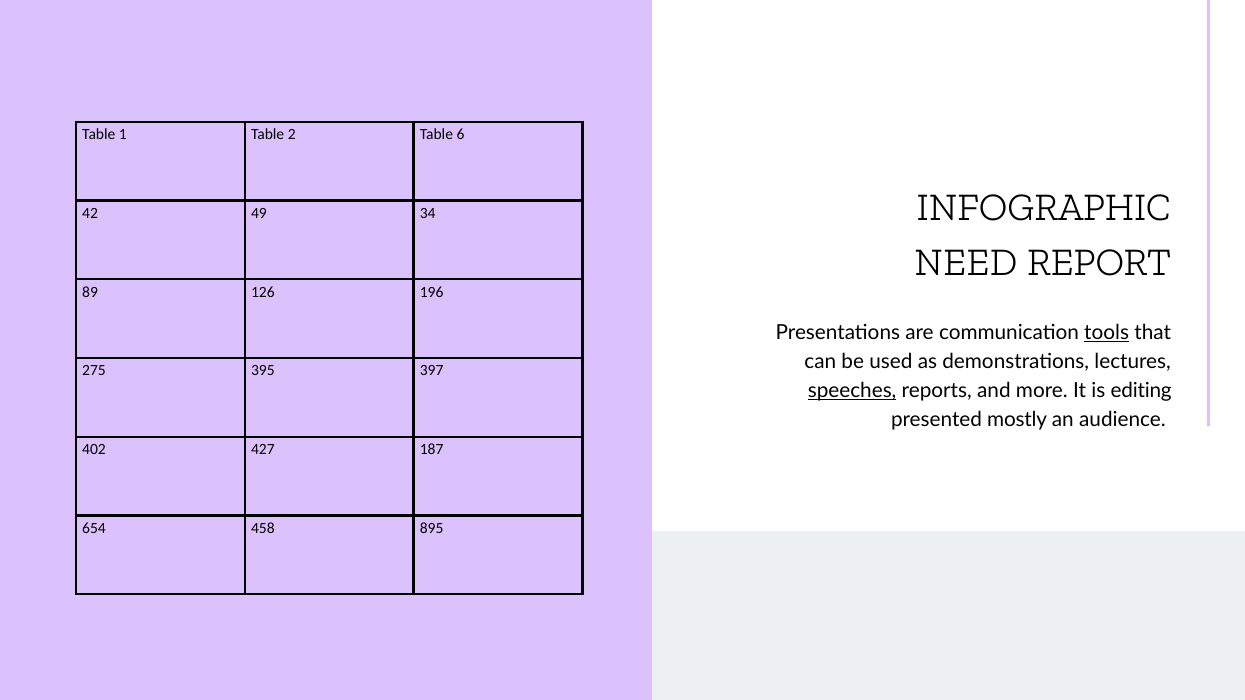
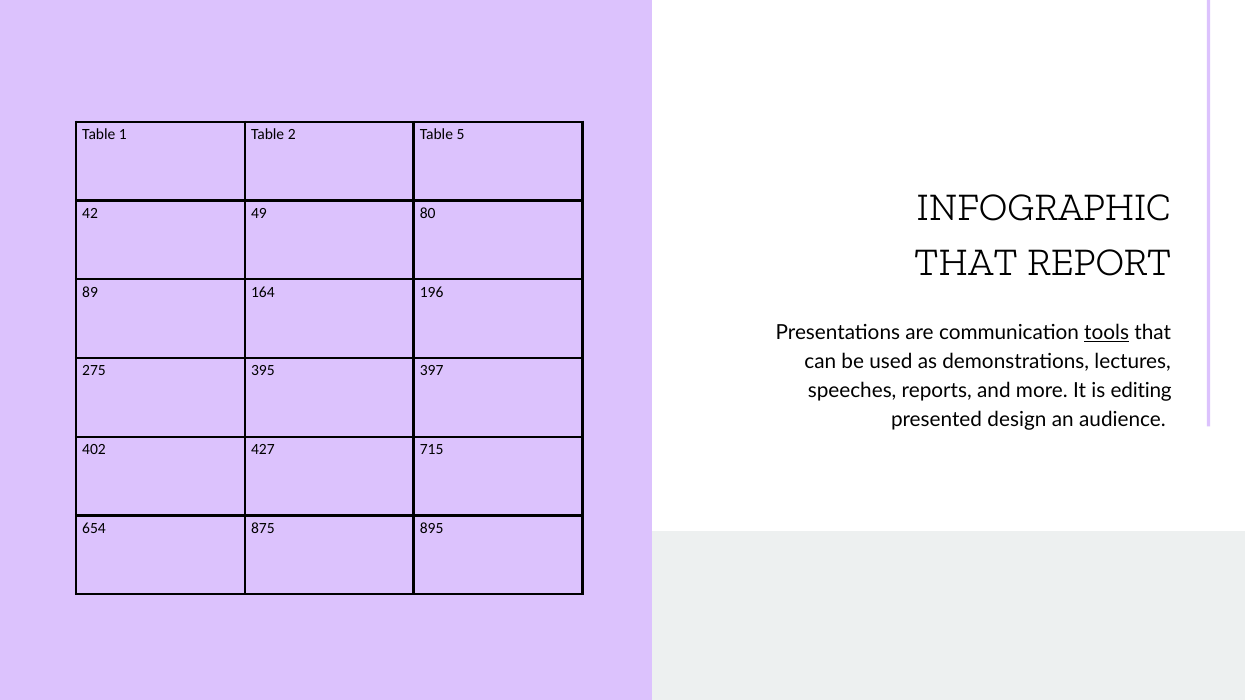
6: 6 -> 5 (461, 135)
34: 34 -> 80 (428, 213)
NEED: NEED -> THAT (966, 262)
126: 126 -> 164 (263, 292)
speeches underline: present -> none (852, 391)
mostly: mostly -> design (1017, 420)
187: 187 -> 715 (432, 450)
458: 458 -> 875 (263, 528)
